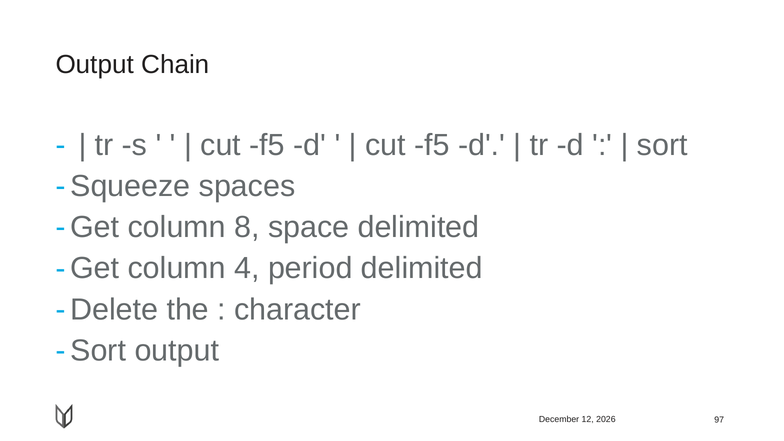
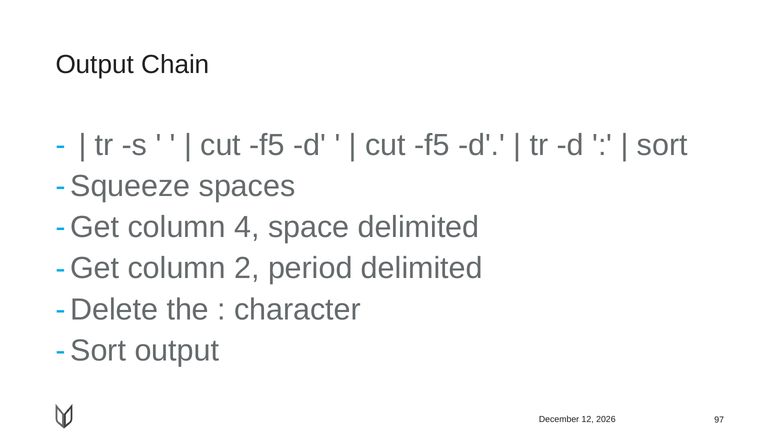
8: 8 -> 4 (247, 227)
4: 4 -> 2 (247, 268)
